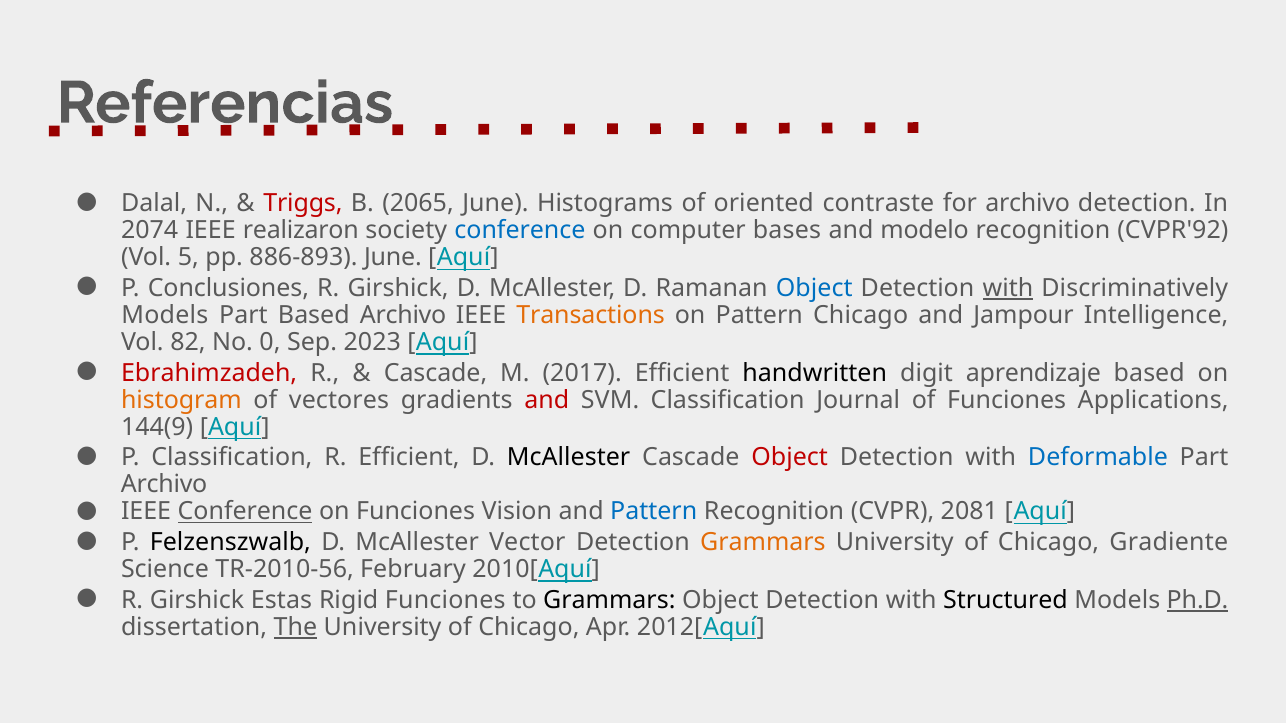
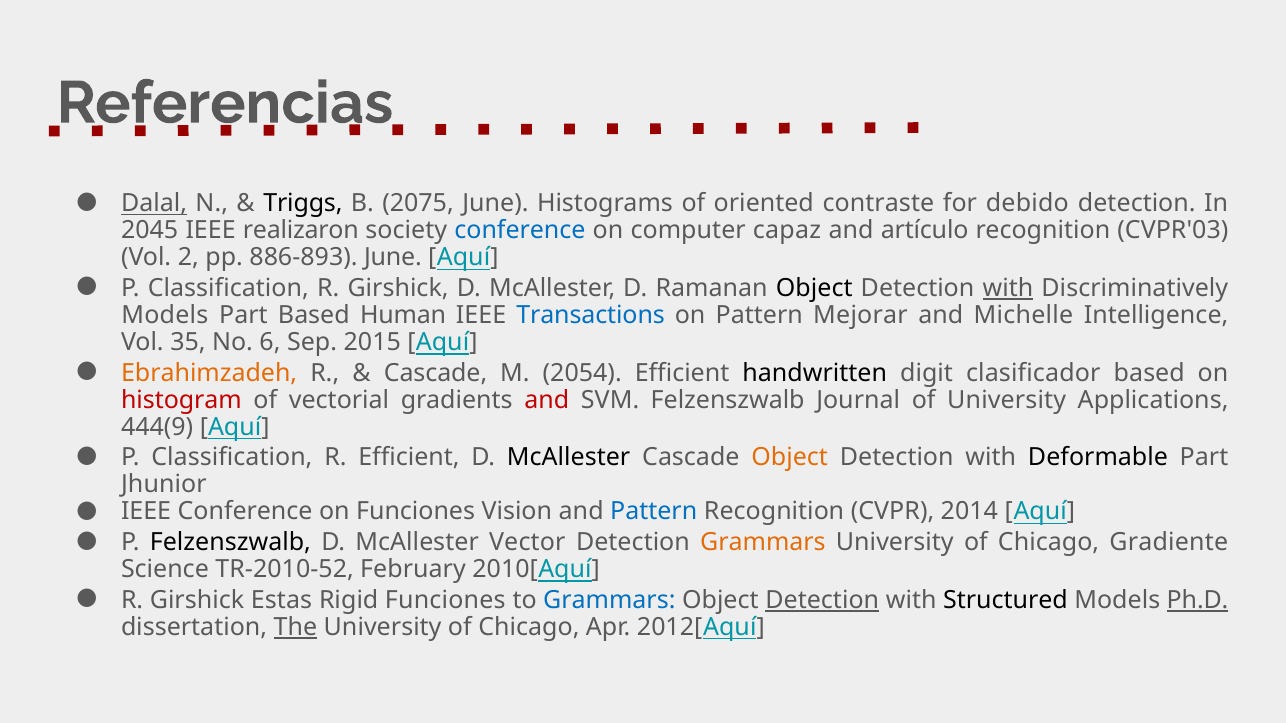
Dalal underline: none -> present (154, 204)
Triggs colour: red -> black (303, 204)
2065: 2065 -> 2075 (418, 204)
for archivo: archivo -> debido (1027, 204)
2074: 2074 -> 2045 (150, 231)
bases: bases -> capaz (787, 231)
modelo: modelo -> artículo (925, 231)
CVPR'92: CVPR'92 -> CVPR'03 (1173, 231)
5: 5 -> 2 (188, 258)
Conclusiones: Conclusiones -> Classification (228, 288)
Object colour: blue -> black (814, 288)
Based Archivo: Archivo -> Human (403, 315)
Transactions colour: orange -> blue (591, 315)
Pattern Chicago: Chicago -> Mejorar (861, 315)
Jampour: Jampour -> Michelle (1023, 315)
82: 82 -> 35 (188, 343)
0: 0 -> 6 (270, 343)
2023: 2023 -> 2015 (372, 343)
Ebrahimzadeh colour: red -> orange (209, 373)
2017: 2017 -> 2054 (582, 373)
aprendizaje: aprendizaje -> clasificador (1033, 373)
histogram colour: orange -> red (181, 400)
vectores: vectores -> vectorial (339, 400)
SVM Classification: Classification -> Felzenszwalb (728, 400)
of Funciones: Funciones -> University (1007, 400)
144(9: 144(9 -> 444(9 (157, 427)
Object colour: red -> orange (790, 458)
Deformable colour: blue -> black (1098, 458)
Archivo: Archivo -> Jhunior (164, 485)
Conference underline: present -> none (245, 512)
2081: 2081 -> 2014 (969, 512)
TR-2010-56: TR-2010-56 -> TR-2010-52 (285, 570)
Grammars colour: black -> blue (609, 600)
Detection underline: none -> present (822, 600)
